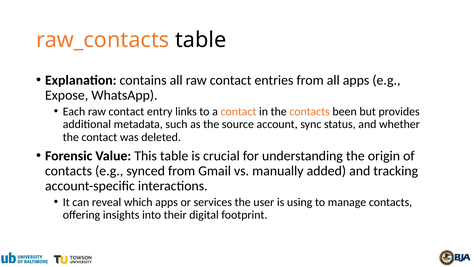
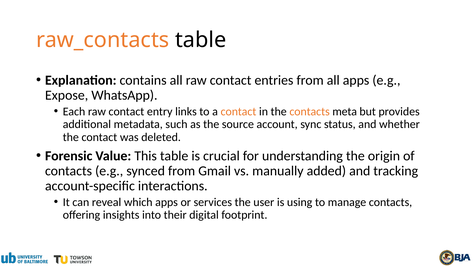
been: been -> meta (345, 111)
